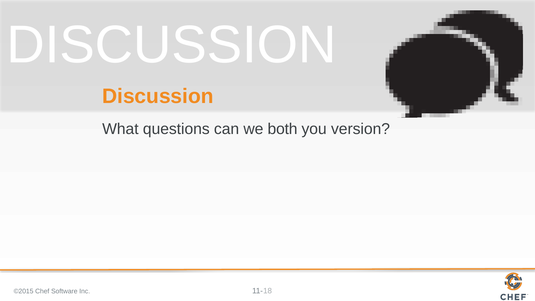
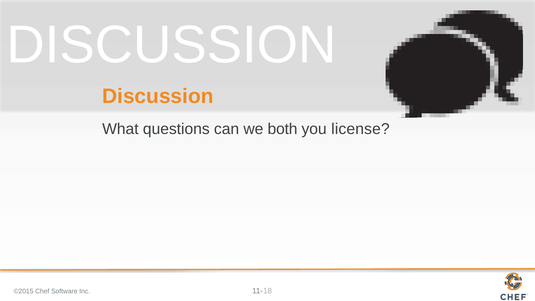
version: version -> license (360, 129)
